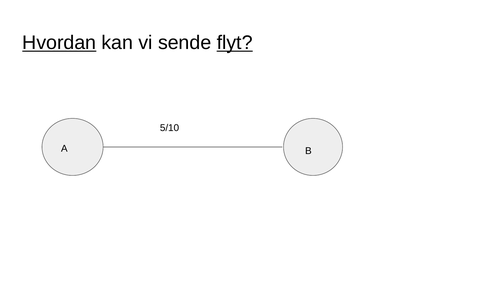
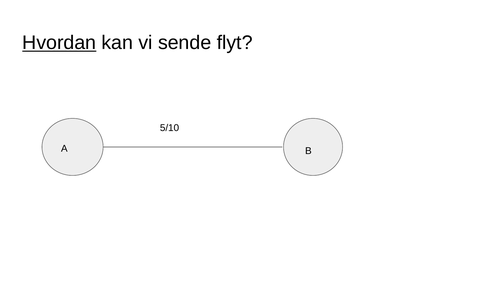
flyt underline: present -> none (235, 43)
